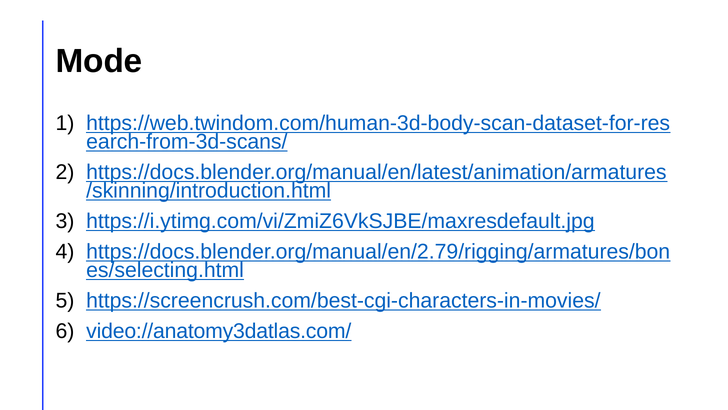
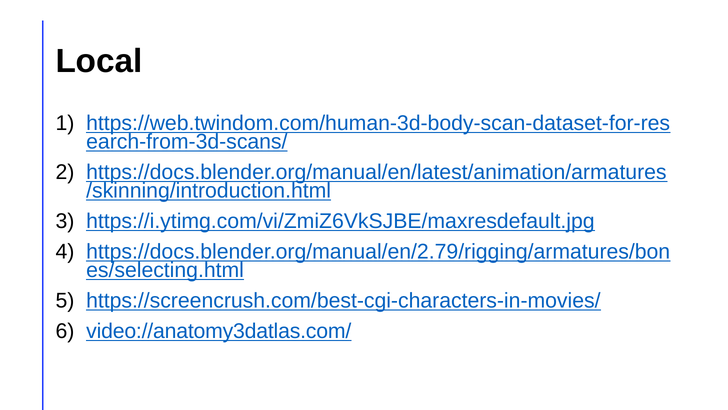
Mode: Mode -> Local (99, 61)
